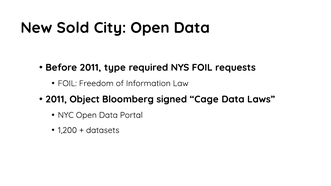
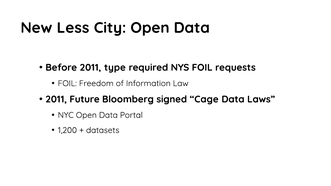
Sold: Sold -> Less (73, 28)
Object: Object -> Future (85, 99)
